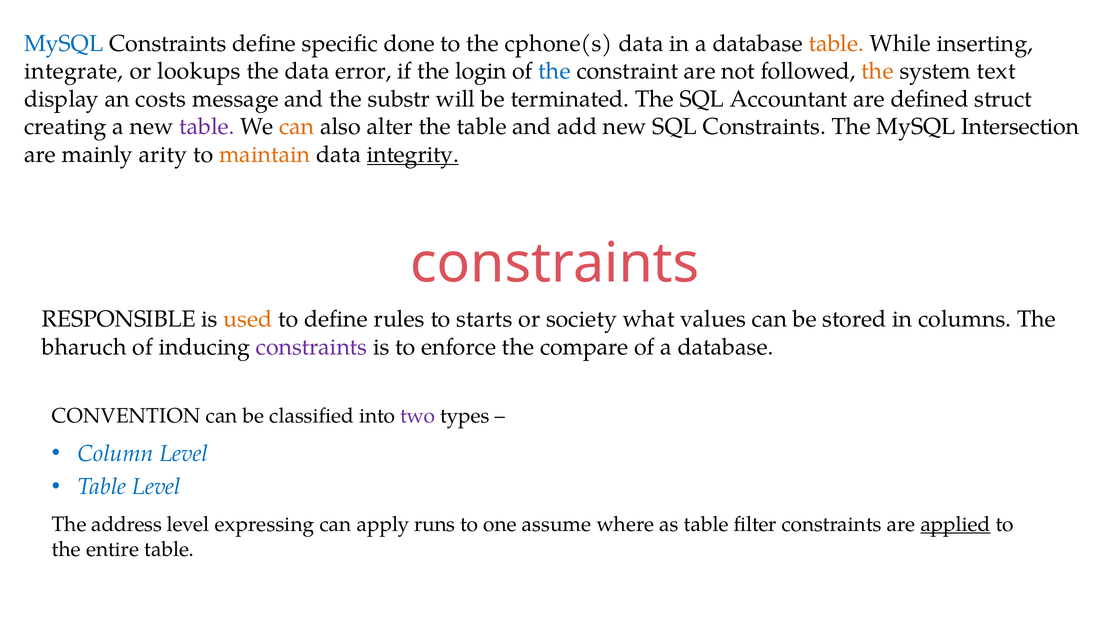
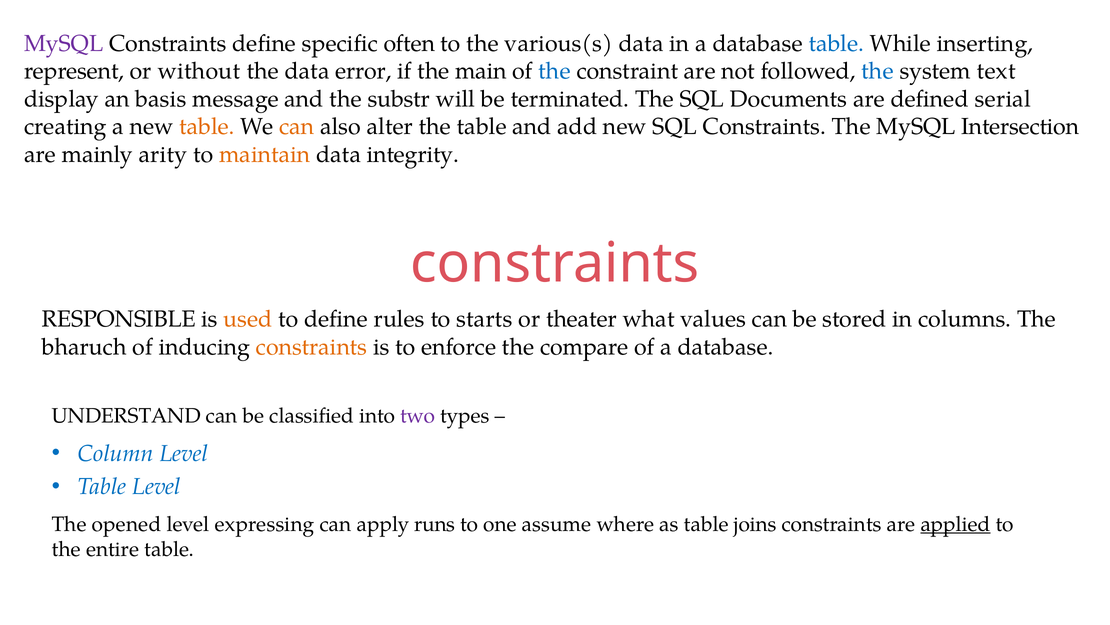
MySQL colour: blue -> purple (64, 43)
done: done -> often (409, 43)
cphone(s: cphone(s -> various(s (559, 43)
table colour: orange -> blue (836, 43)
integrate: integrate -> represent (74, 71)
lookups: lookups -> without (199, 71)
login: login -> main (481, 71)
the colour: orange -> blue (877, 71)
costs: costs -> basis (161, 99)
Accountant: Accountant -> Documents (789, 99)
struct: struct -> serial (1003, 99)
table colour: purple -> orange (207, 127)
integrity underline: present -> none (413, 154)
society: society -> theater (582, 319)
constraints colour: purple -> orange (312, 347)
CONVENTION: CONVENTION -> UNDERSTAND (126, 415)
address: address -> opened (126, 524)
filter: filter -> joins (755, 524)
